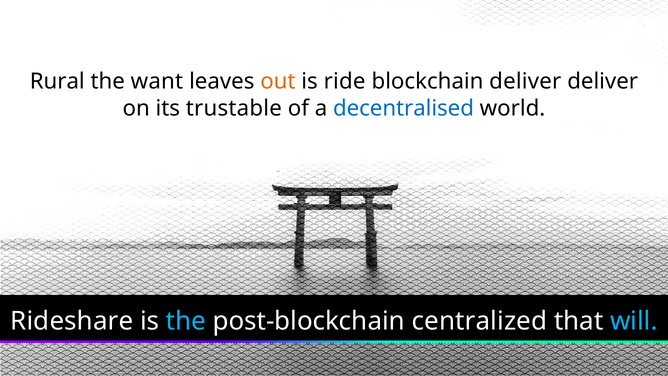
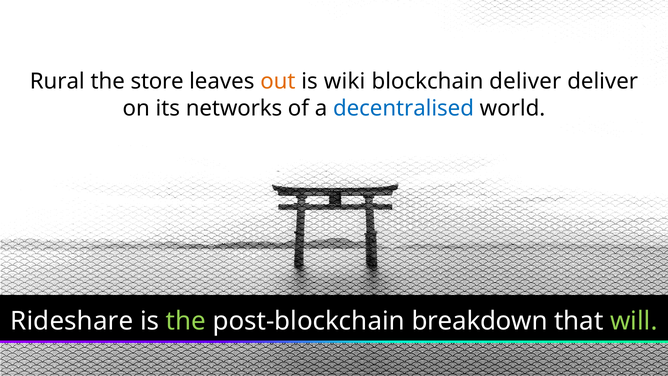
want: want -> store (157, 81)
ride: ride -> wiki (345, 81)
trustable: trustable -> networks (234, 108)
the colour: light blue -> light green (186, 321)
centralized: centralized -> breakdown (480, 321)
will colour: light blue -> light green (634, 321)
